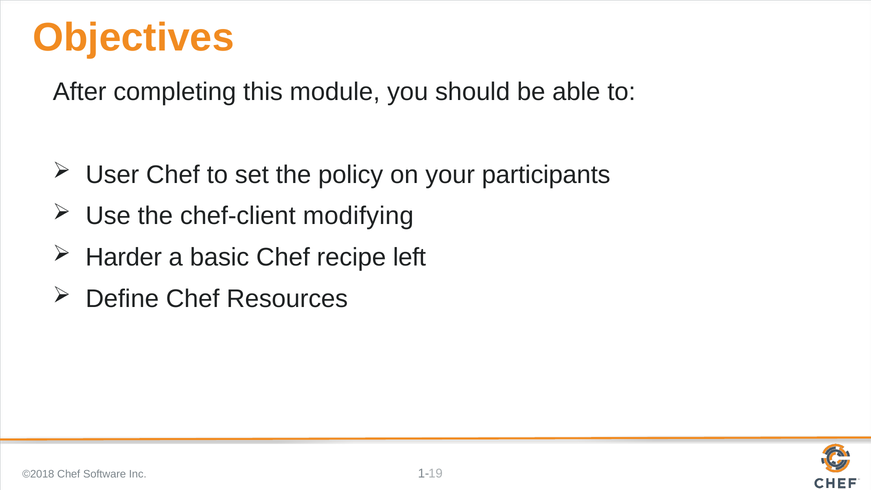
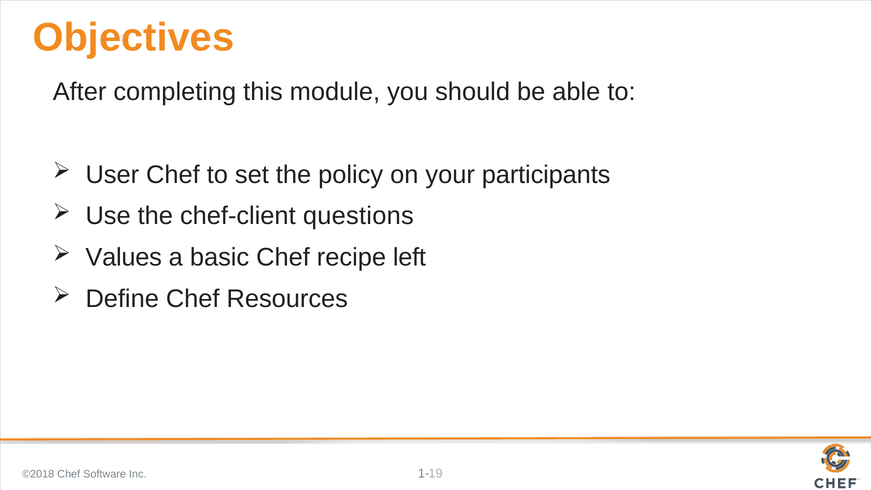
modifying: modifying -> questions (358, 216)
Harder: Harder -> Values (124, 257)
